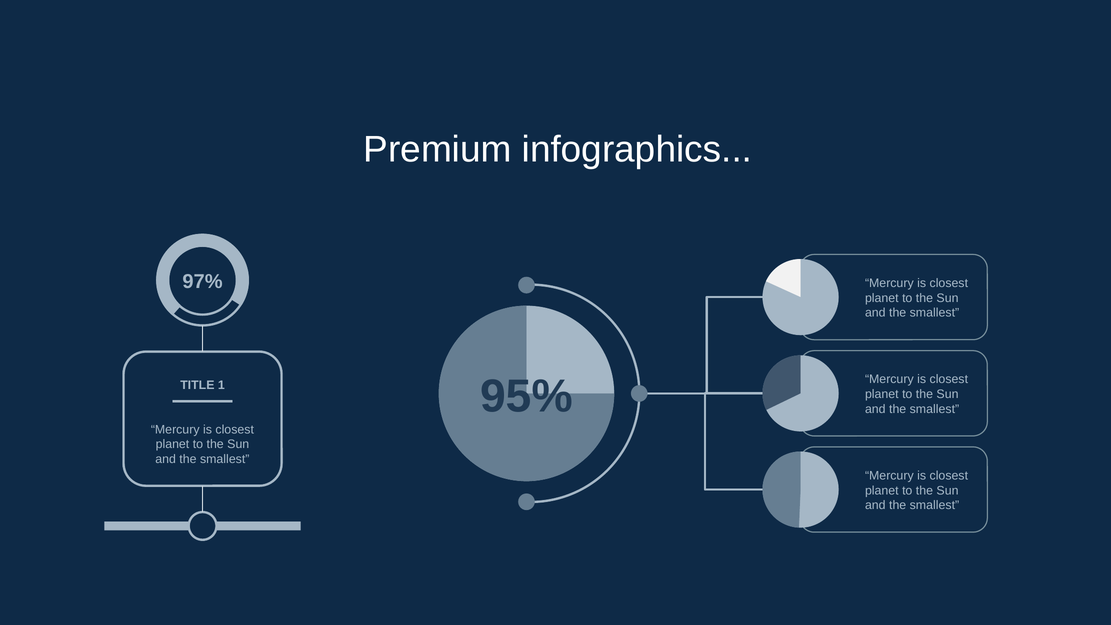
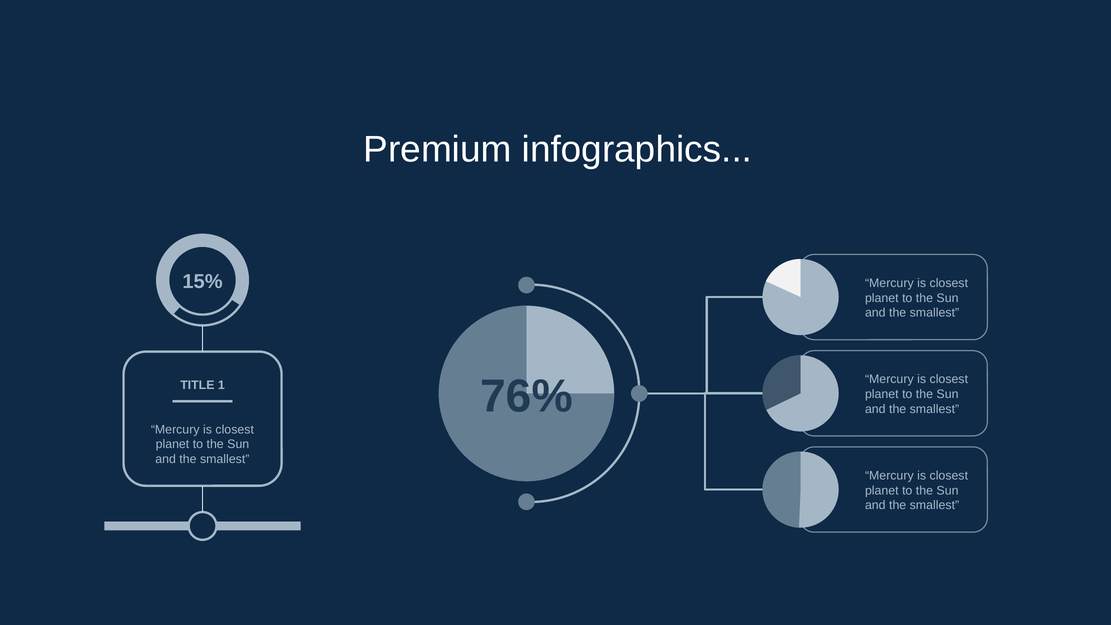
97%: 97% -> 15% (203, 282)
95%: 95% -> 76% (526, 397)
